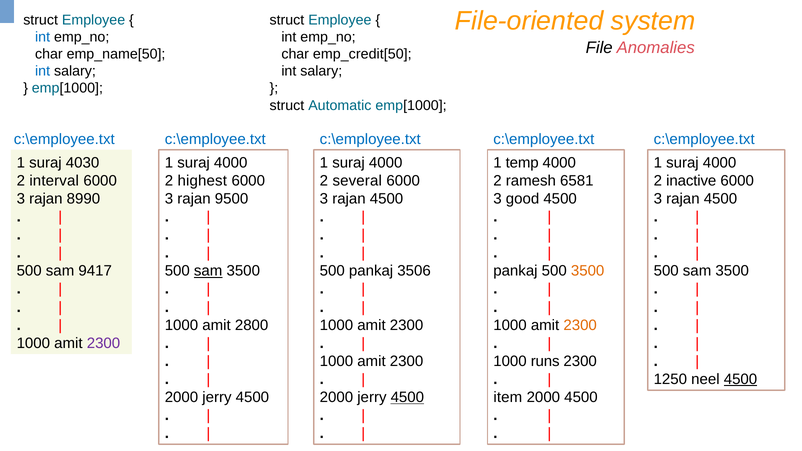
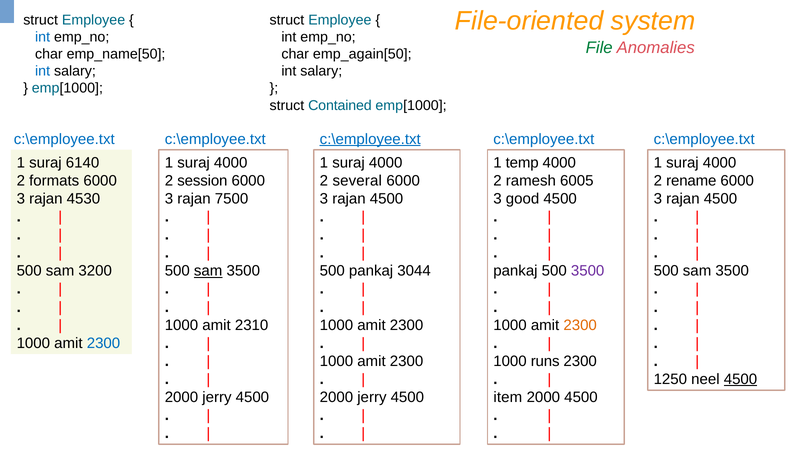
File colour: black -> green (599, 48)
emp_credit[50: emp_credit[50 -> emp_again[50 (362, 54)
Automatic: Automatic -> Contained (340, 105)
c:\employee.txt underline: none -> present (370, 139)
4030: 4030 -> 6140 (83, 163)
interval: interval -> formats (54, 181)
highest: highest -> session (202, 181)
6581: 6581 -> 6005 (577, 181)
inactive: inactive -> rename (691, 181)
8990: 8990 -> 4530 (83, 199)
9500: 9500 -> 7500 (232, 199)
9417: 9417 -> 3200 (95, 271)
3506: 3506 -> 3044 (414, 271)
3500 colour: orange -> purple (588, 271)
2800: 2800 -> 2310 (252, 325)
2300 colour: purple -> blue (103, 343)
4500 underline: present -> none (407, 397)
